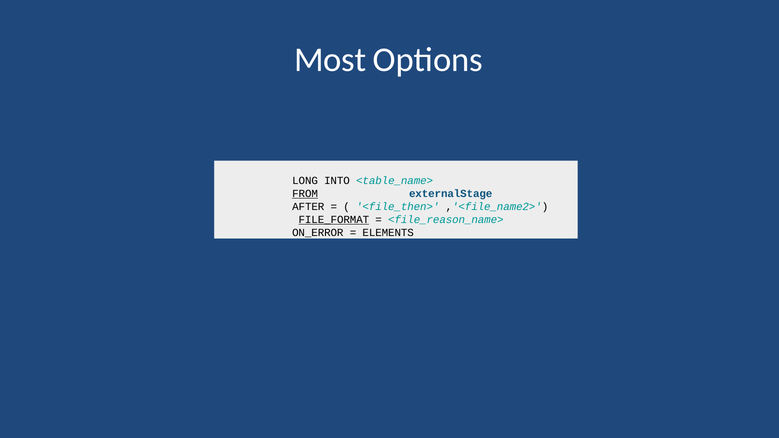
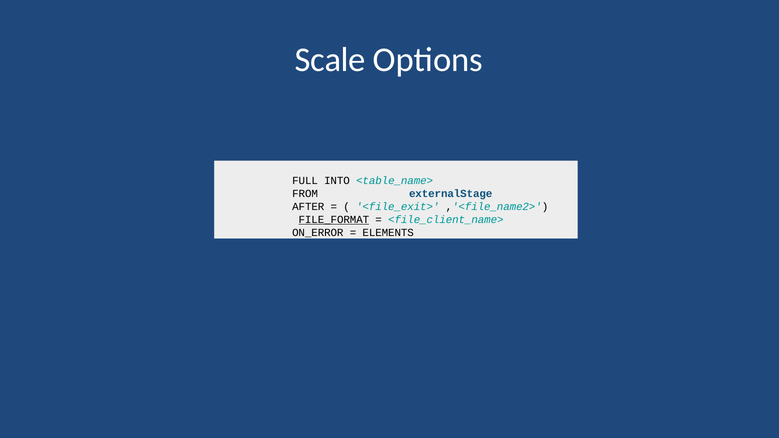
Most: Most -> Scale (330, 60)
LONG: LONG -> FULL (305, 181)
FROM underline: present -> none (305, 194)
<file_then>: <file_then> -> <file_exit> (398, 207)
<file_reason_name>: <file_reason_name> -> <file_client_name> (446, 220)
